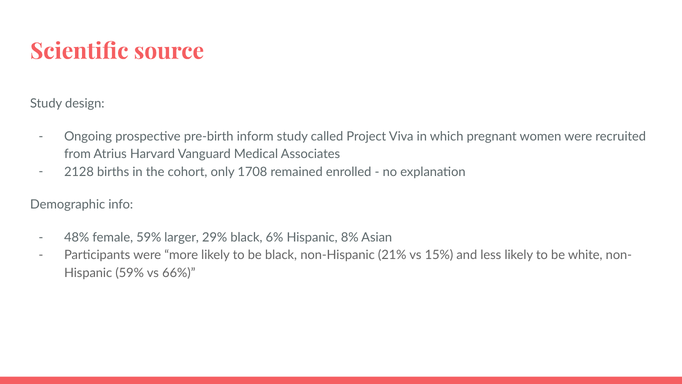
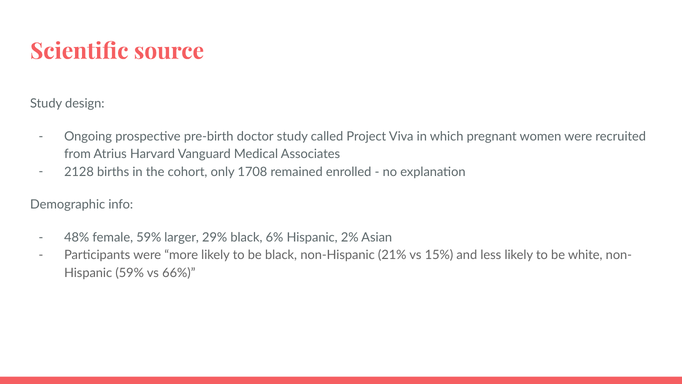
inform: inform -> doctor (255, 136)
8%: 8% -> 2% (350, 237)
